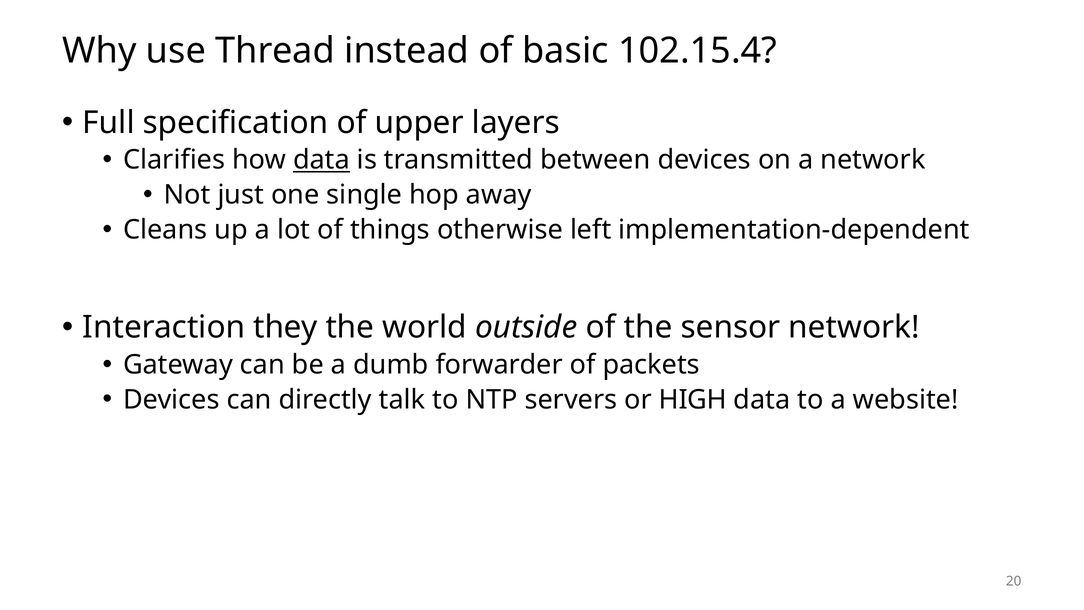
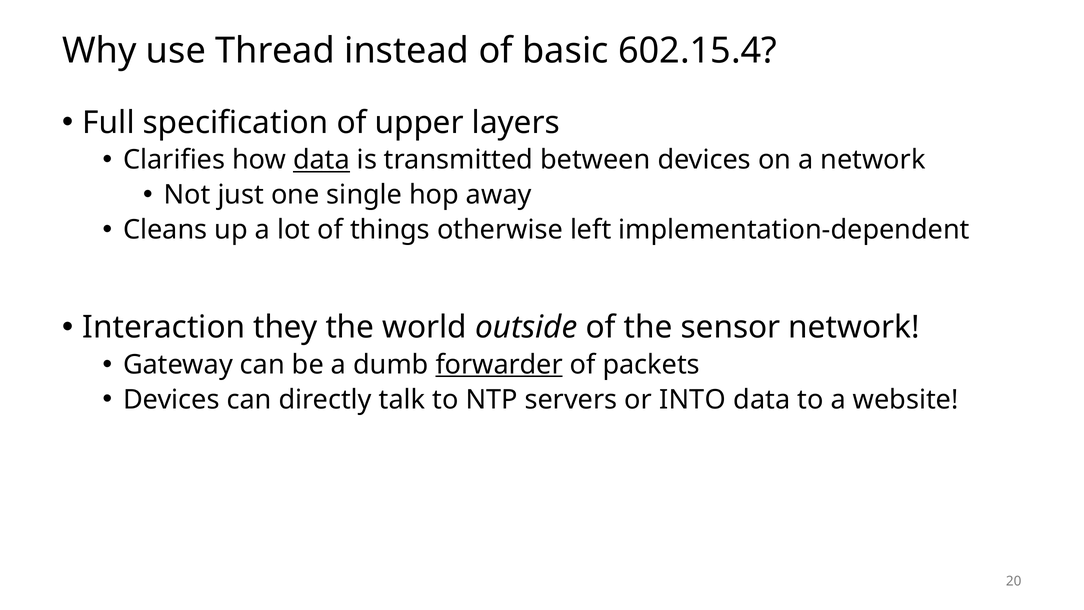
102.15.4: 102.15.4 -> 602.15.4 (698, 51)
forwarder underline: none -> present (499, 365)
HIGH: HIGH -> INTO (693, 399)
